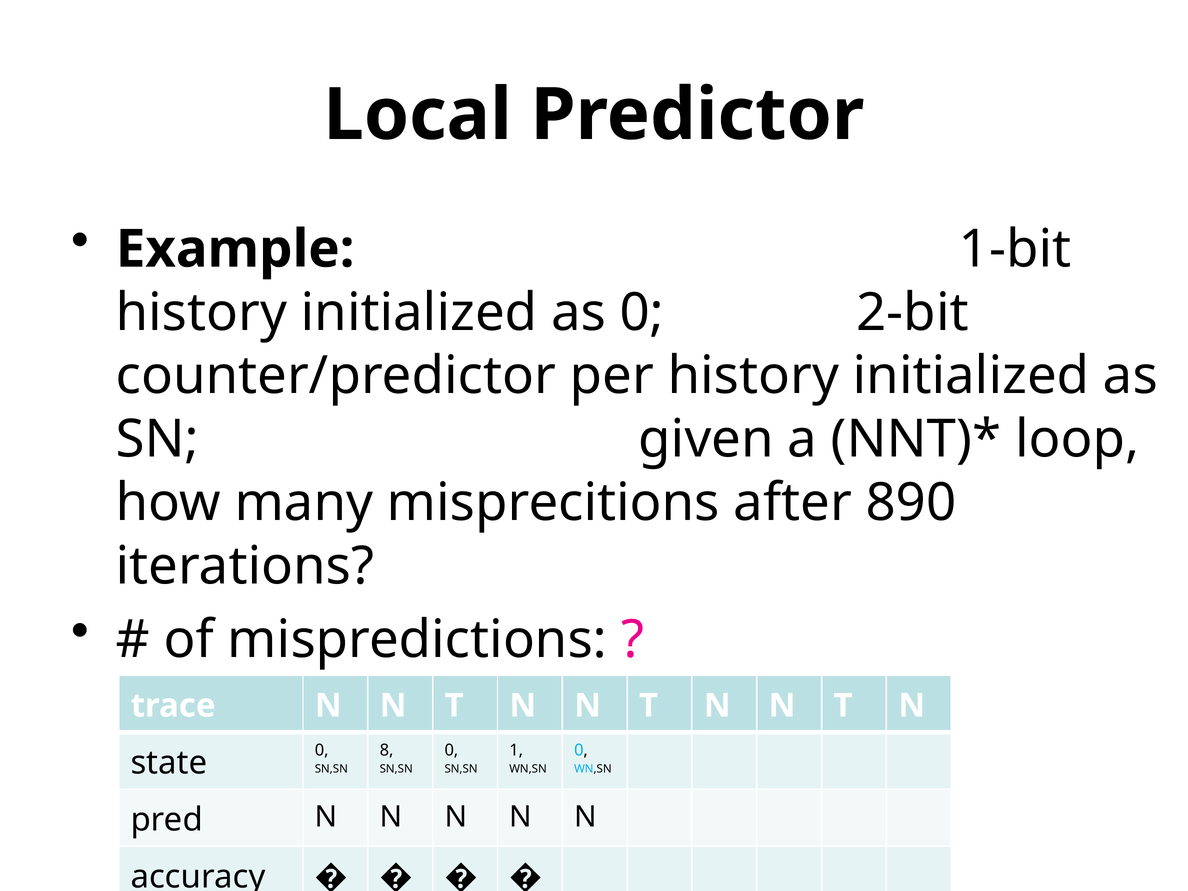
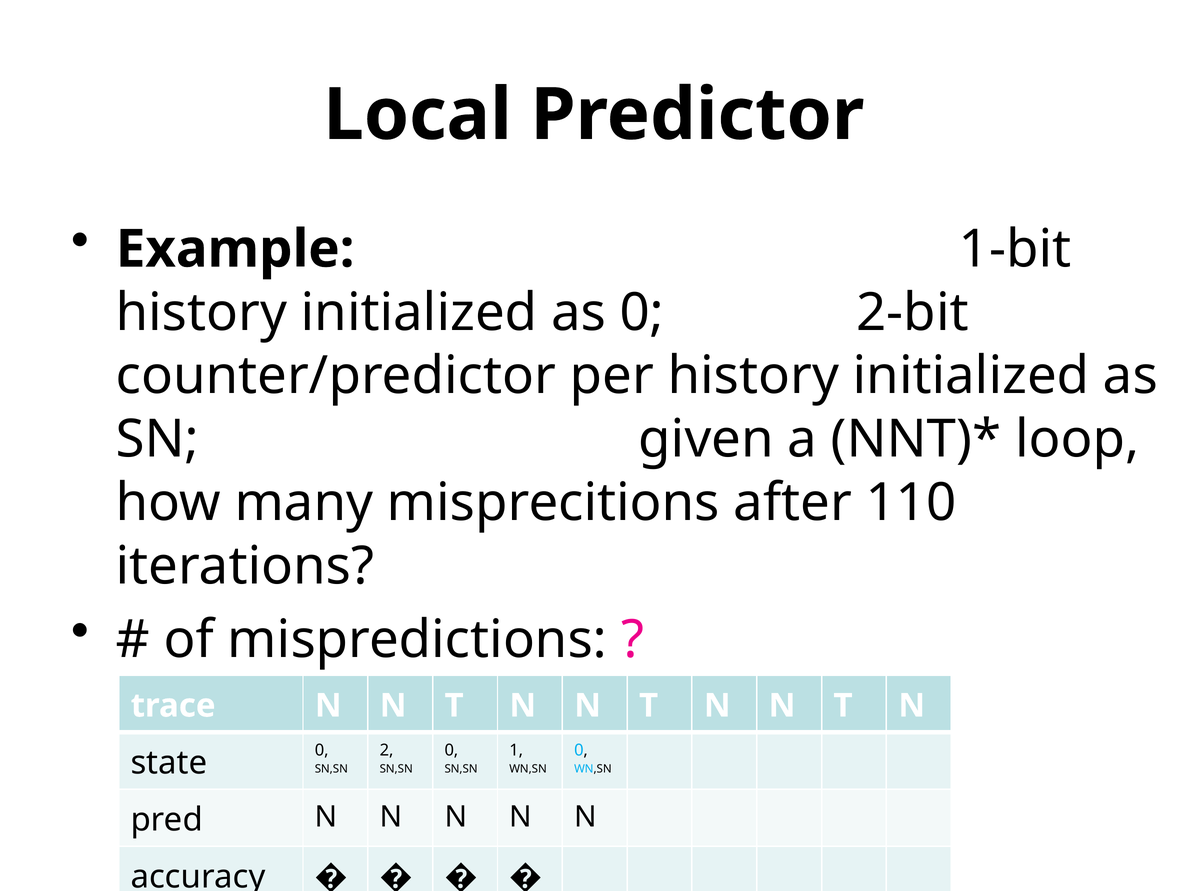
890: 890 -> 110 (911, 503)
8: 8 -> 2 (387, 750)
